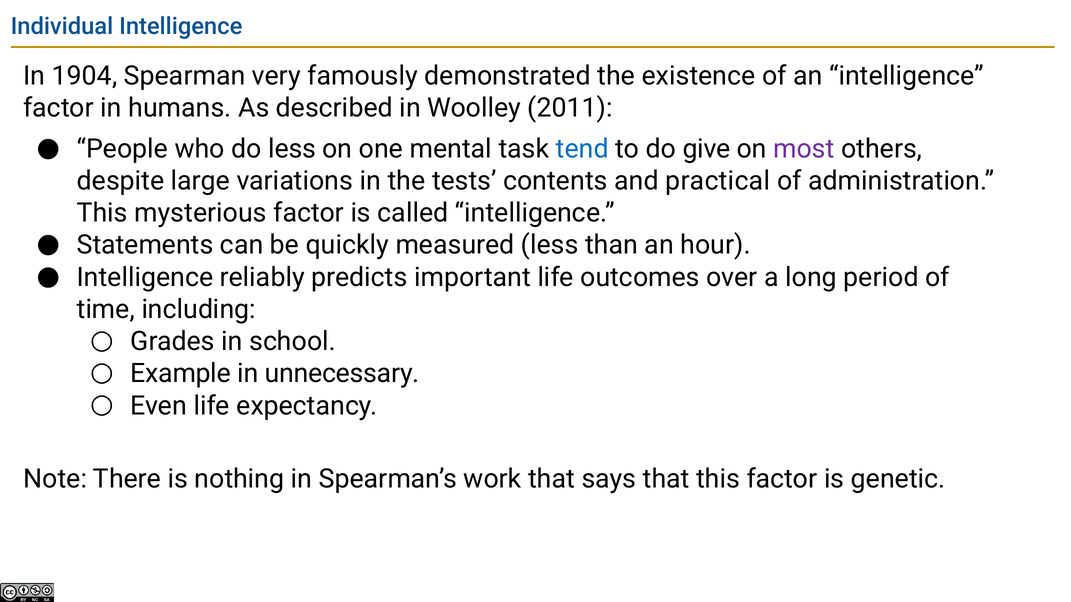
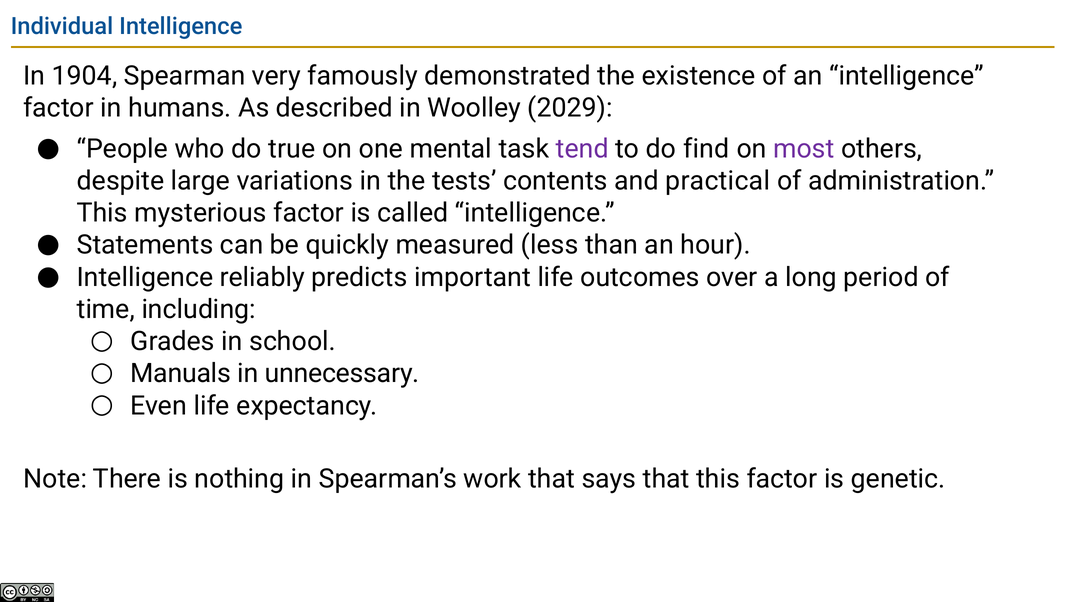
2011: 2011 -> 2029 (570, 108)
do less: less -> true (292, 149)
tend colour: blue -> purple (582, 149)
give: give -> find (706, 149)
Example: Example -> Manuals (181, 374)
